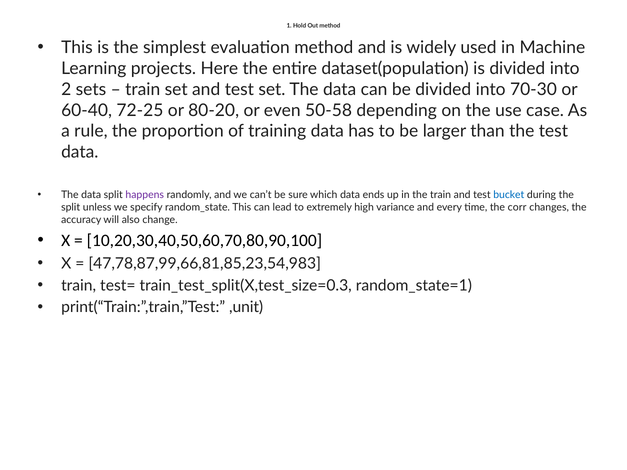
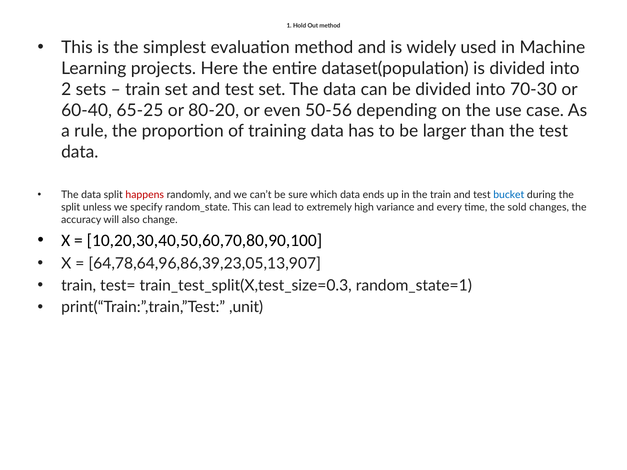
72-25: 72-25 -> 65-25 (140, 110)
50-58: 50-58 -> 50-56 (329, 110)
happens colour: purple -> red (145, 195)
corr: corr -> sold (517, 207)
47,78,87,99,66,81,85,23,54,983: 47,78,87,99,66,81,85,23,54,983 -> 64,78,64,96,86,39,23,05,13,907 (205, 264)
